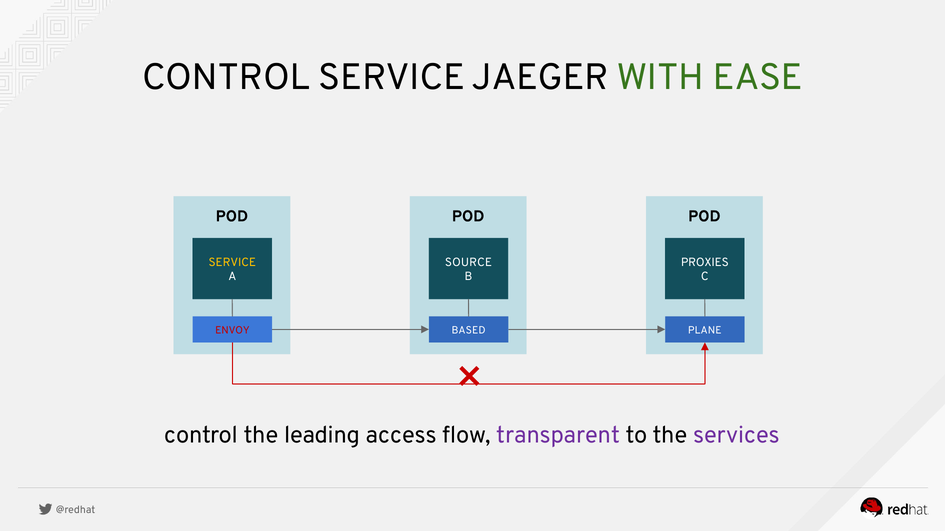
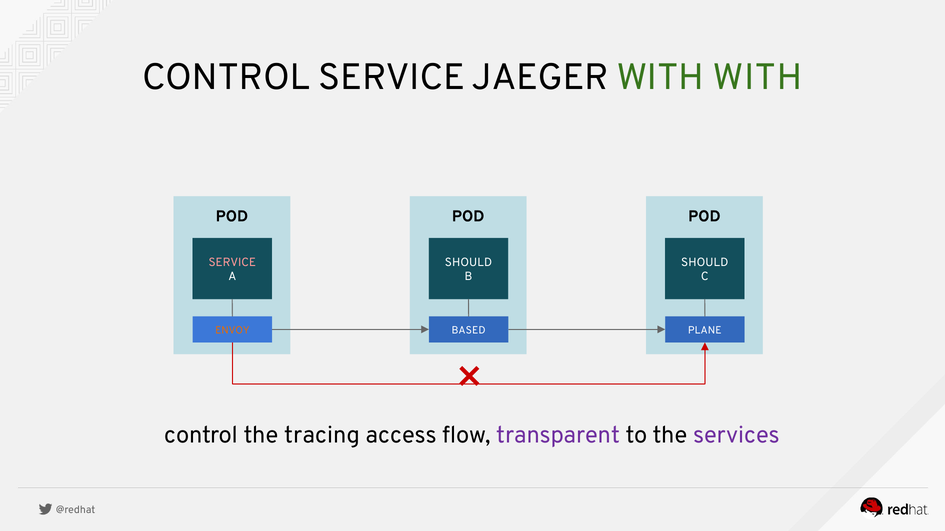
WITH EASE: EASE -> WITH (758, 77)
SERVICE colour: yellow -> pink (232, 263)
SOURCE: SOURCE -> SHOULD (468, 263)
PROXIES: PROXIES -> SHOULD (705, 263)
ENVOY colour: red -> orange (232, 330)
leading: leading -> tracing (322, 435)
